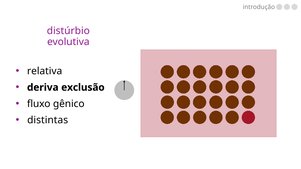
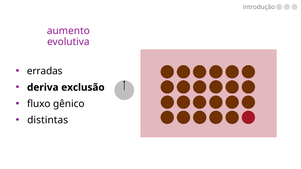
distúrbio: distúrbio -> aumento (68, 31)
relativa: relativa -> erradas (45, 71)
